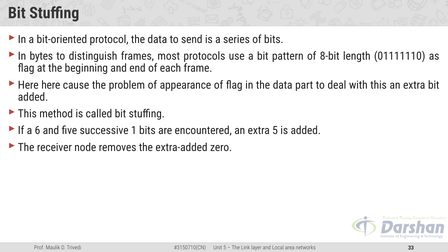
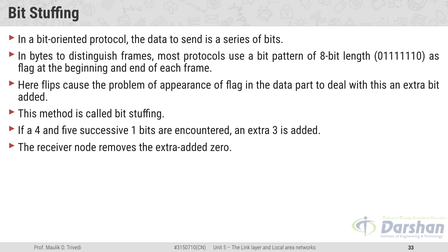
Here here: here -> flips (51, 85)
6: 6 -> 4 (37, 131)
extra 5: 5 -> 3 (275, 131)
